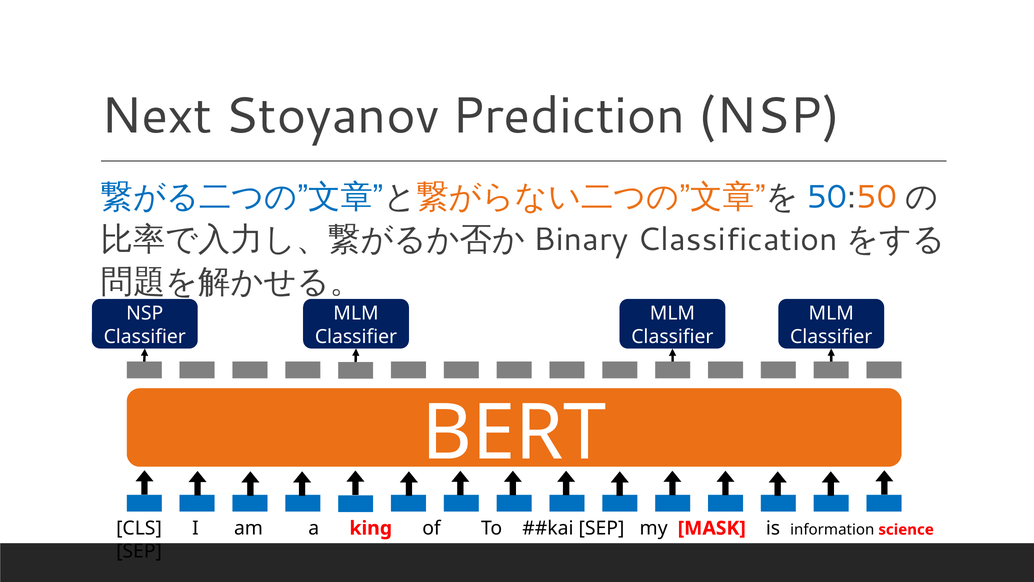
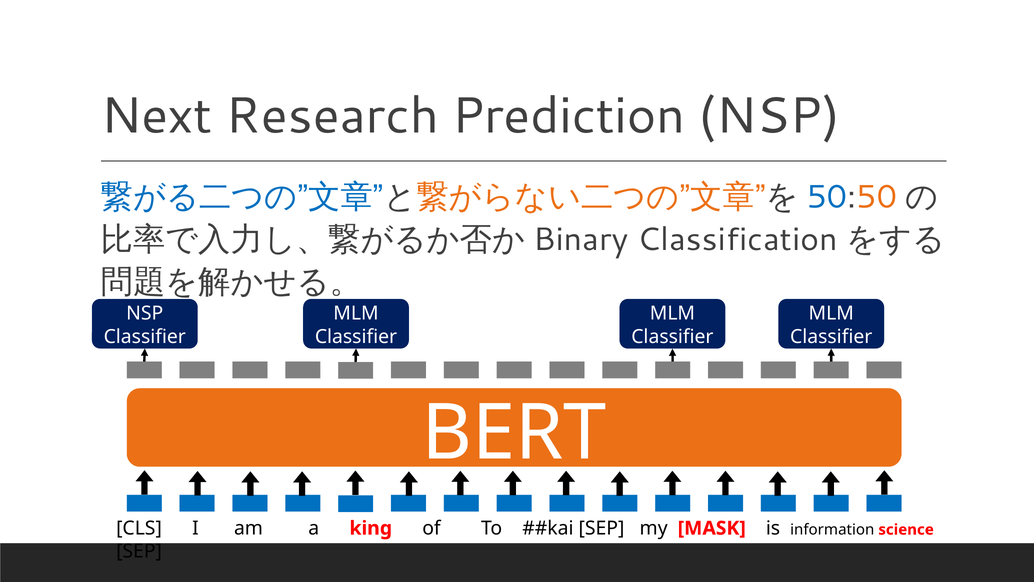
Stoyanov: Stoyanov -> Research (332, 116)
